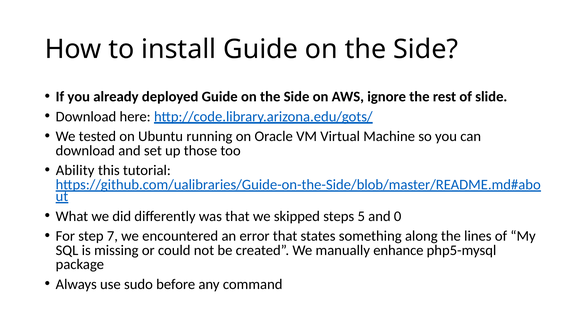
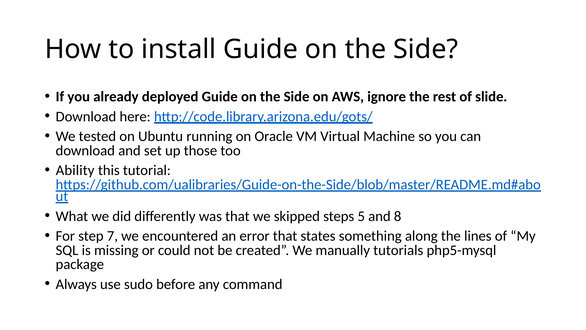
0: 0 -> 8 (398, 216)
enhance: enhance -> tutorials (398, 250)
